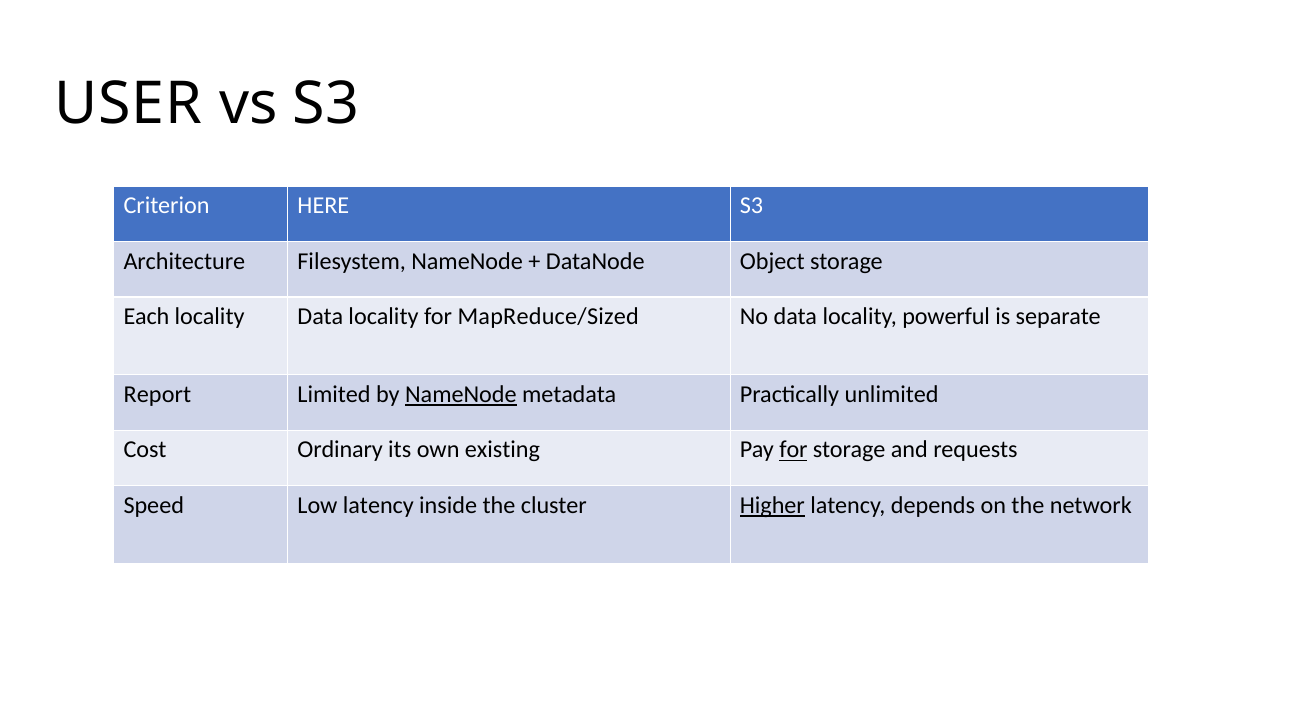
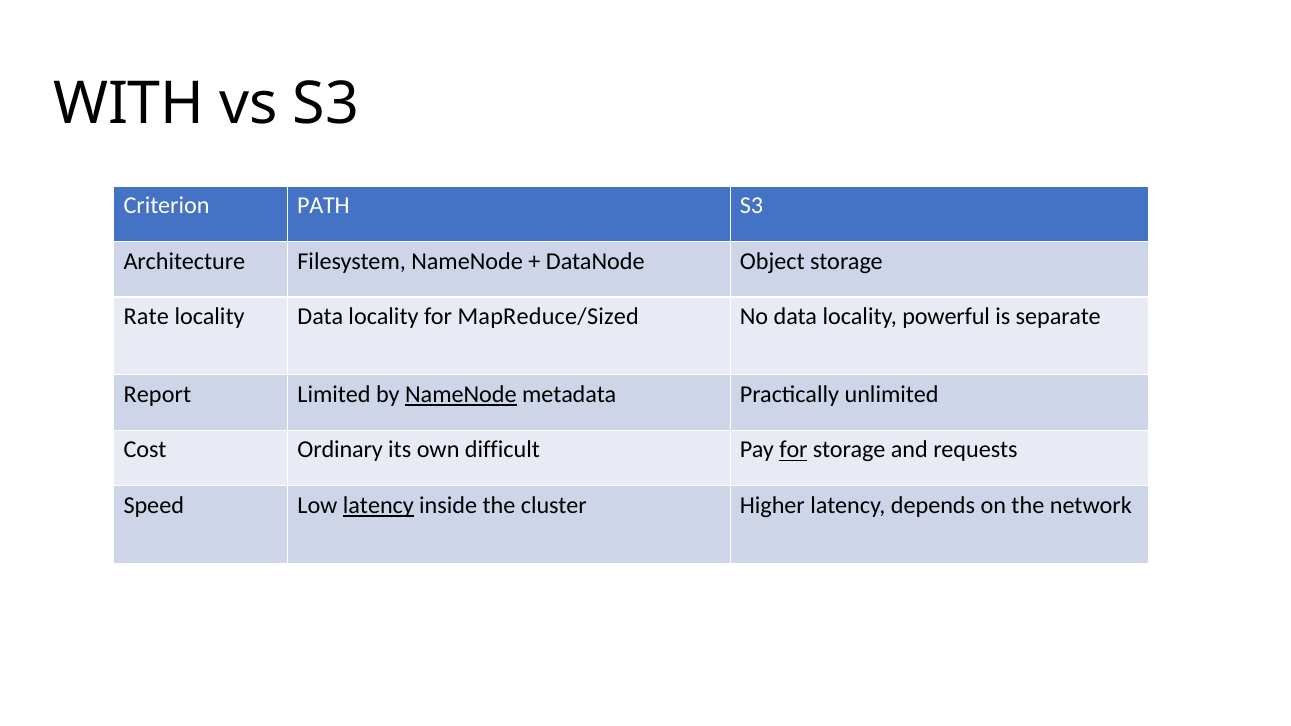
USER: USER -> WITH (129, 104)
HERE: HERE -> PATH (323, 206)
Each: Each -> Rate (146, 317)
existing: existing -> difficult (502, 450)
latency underline: none -> present (378, 506)
Higher underline: present -> none (772, 506)
